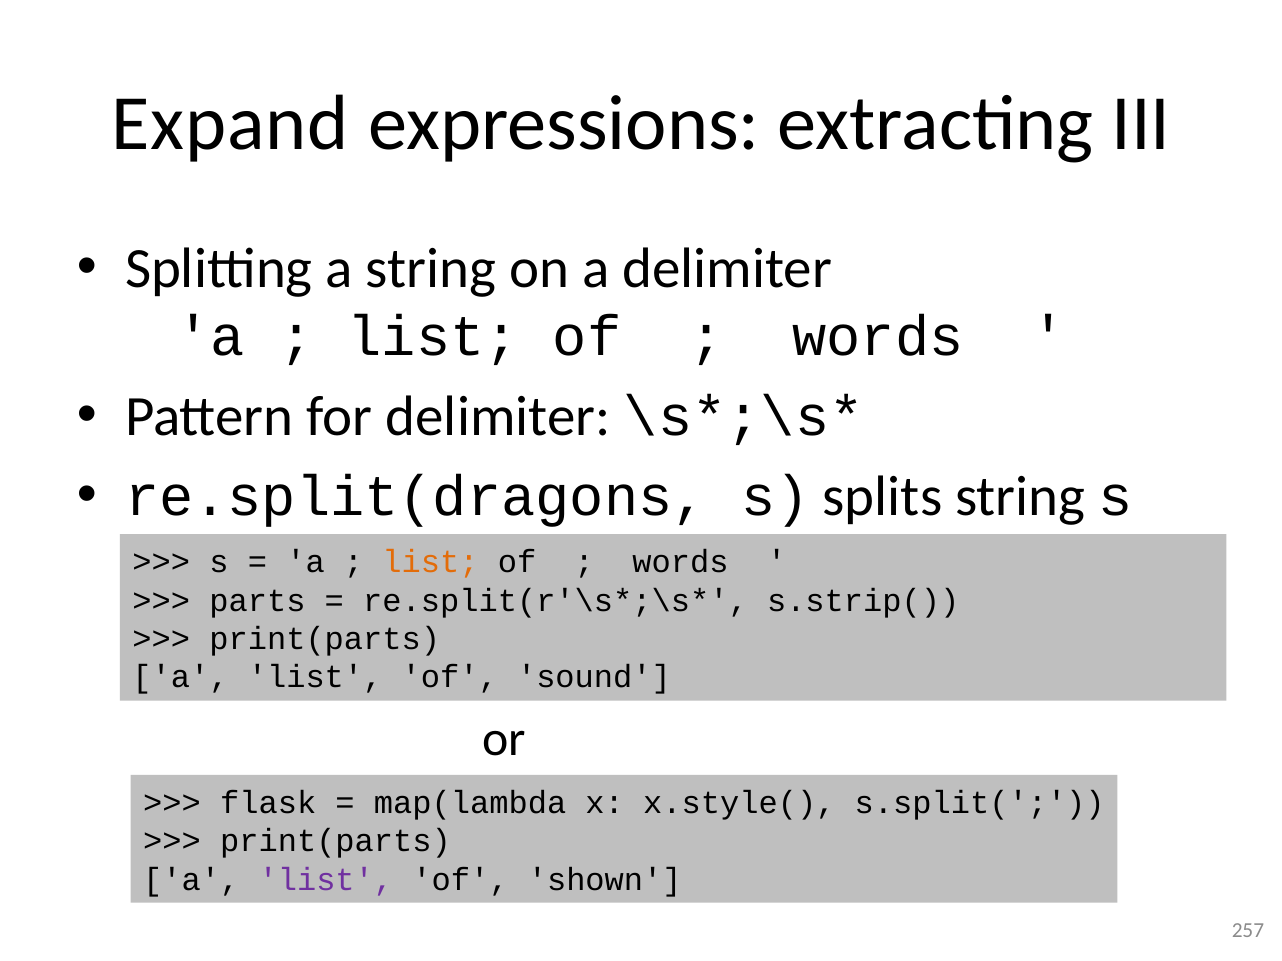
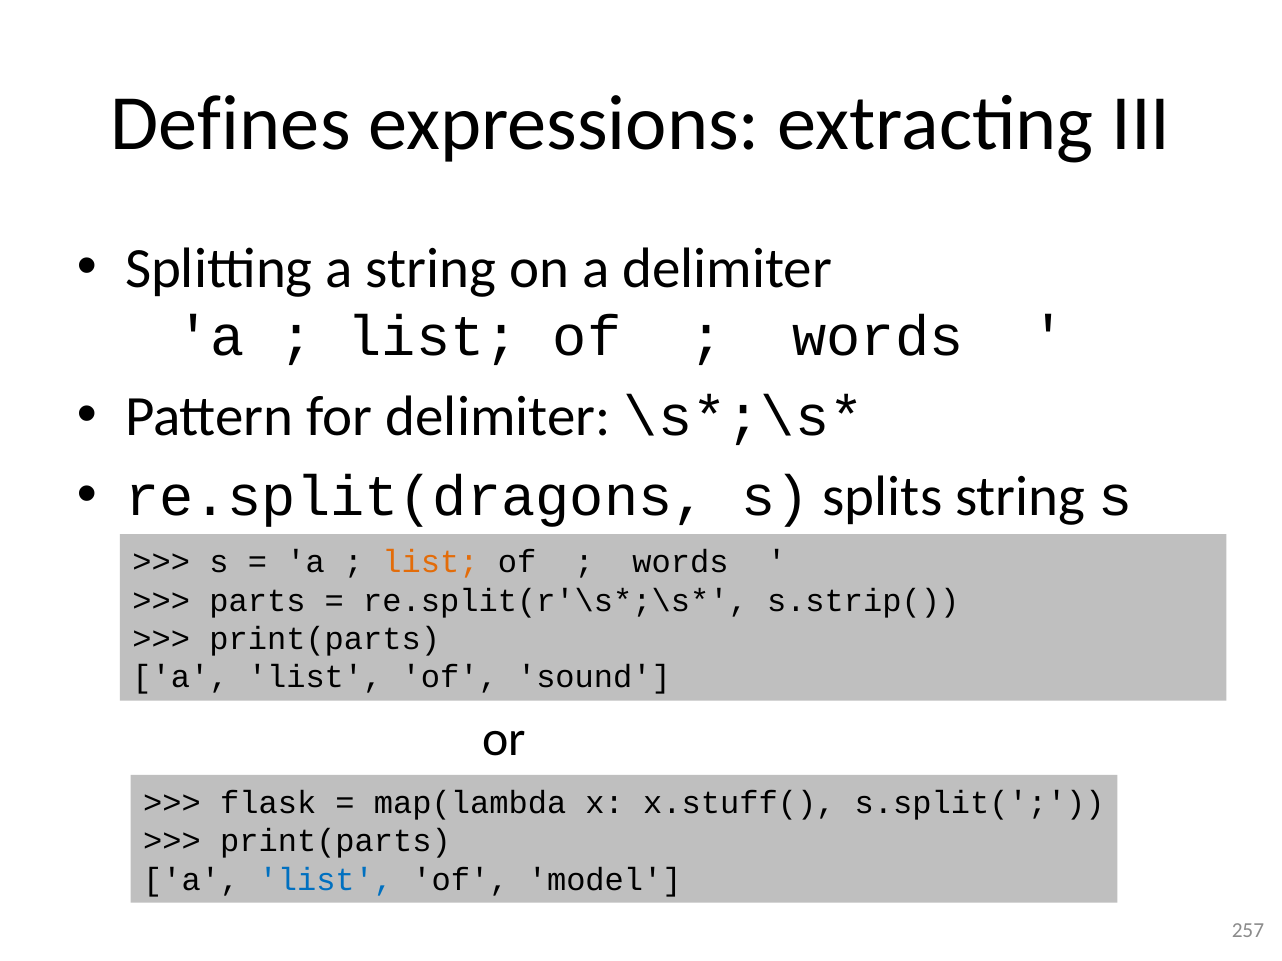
Expand: Expand -> Defines (230, 124)
x.style(: x.style( -> x.stuff( (739, 803)
list colour: purple -> blue (326, 880)
shown: shown -> model (605, 880)
